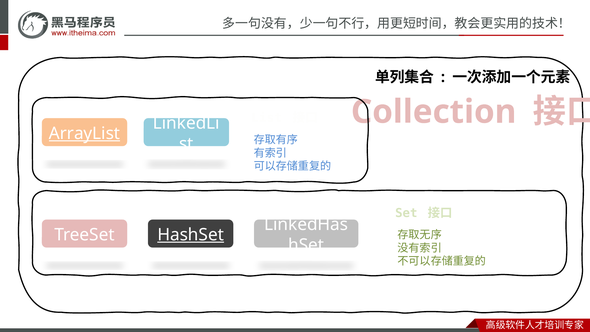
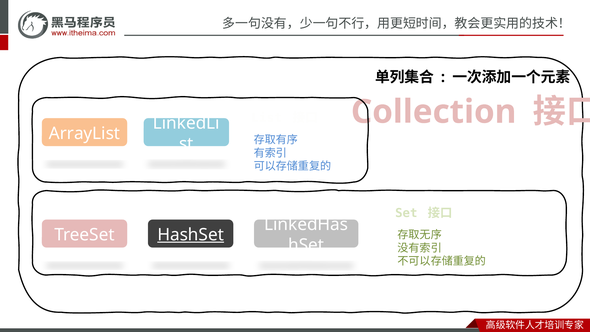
ArrayList underline: present -> none (85, 133)
